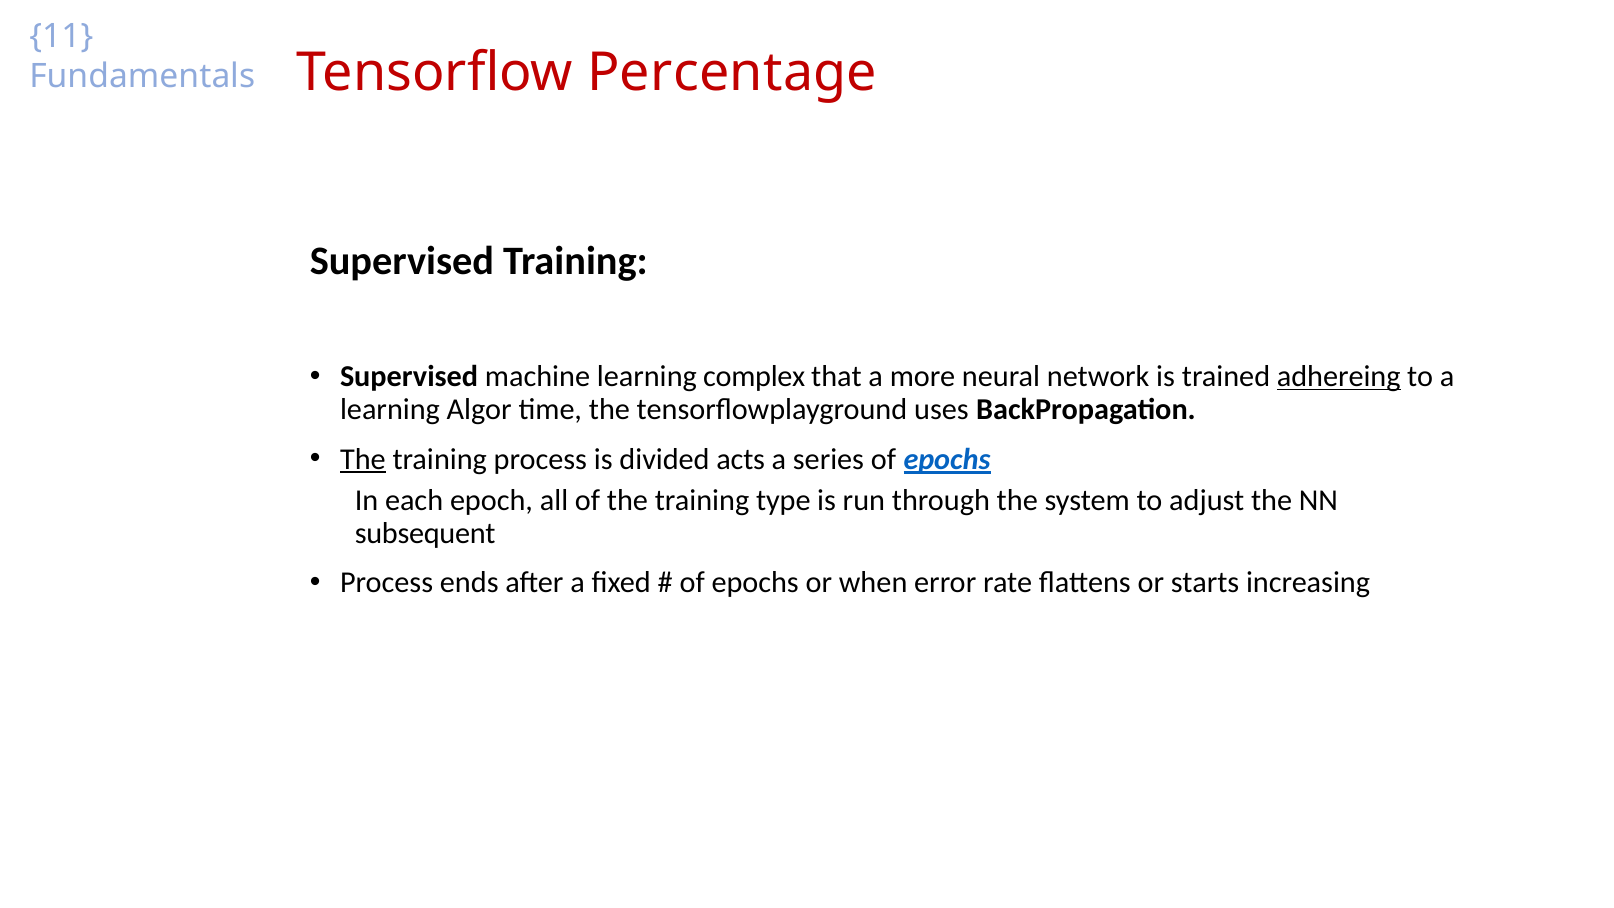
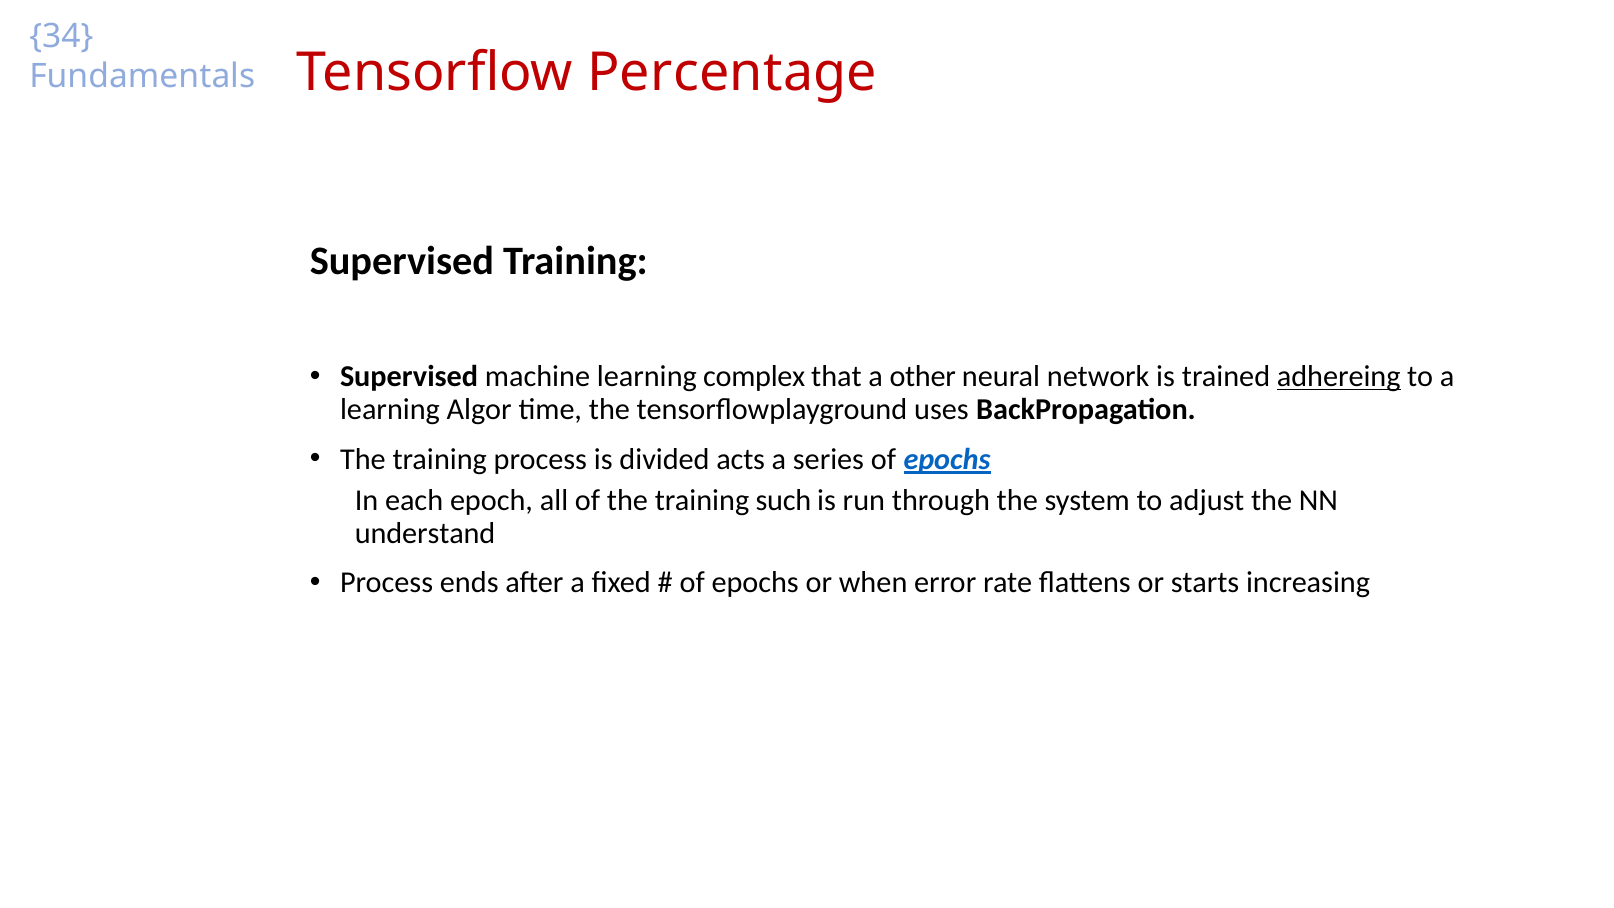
11: 11 -> 34 (61, 36)
more: more -> other (923, 376)
The underline: present -> none (363, 459)
type: type -> such (783, 500)
subsequent: subsequent -> understand (425, 533)
